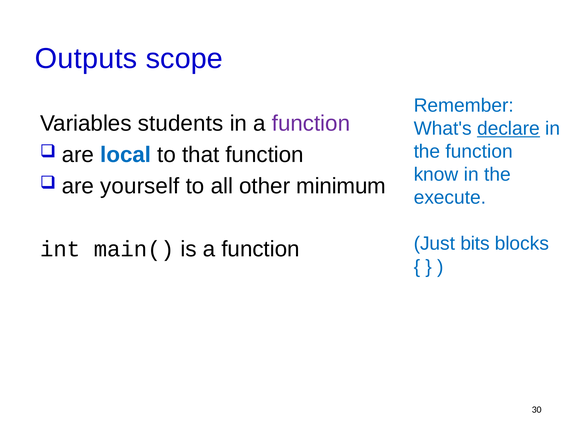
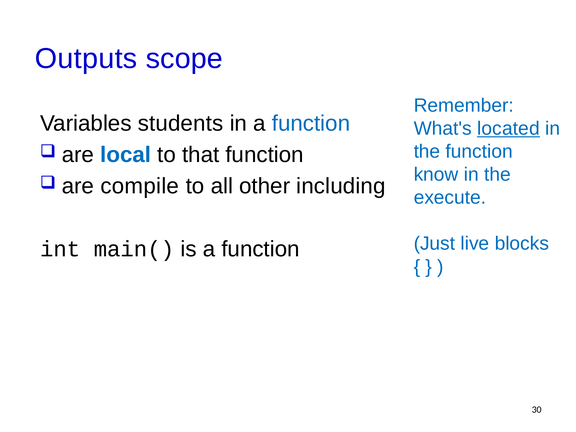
function colour: purple -> blue (311, 123)
declare: declare -> located (508, 128)
yourself: yourself -> compile (140, 186)
minimum: minimum -> including (341, 186)
bits: bits -> live (475, 244)
